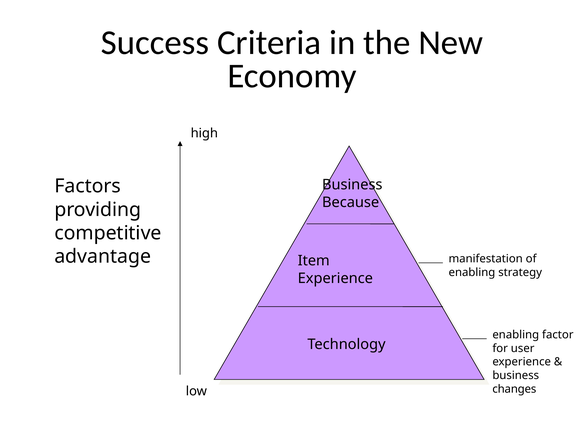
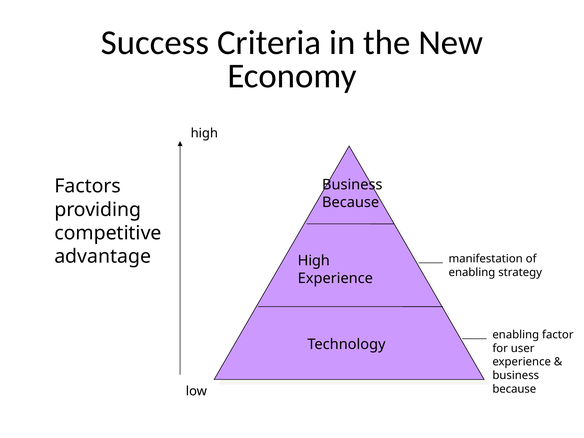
Item: Item -> High (314, 261)
changes: changes -> because (514, 389)
